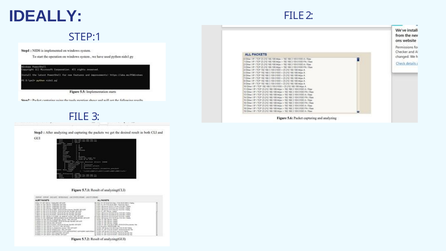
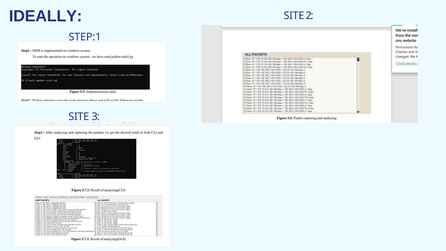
FILE: FILE -> SITE (294, 16)
FILE: FILE -> SITE (79, 116)
